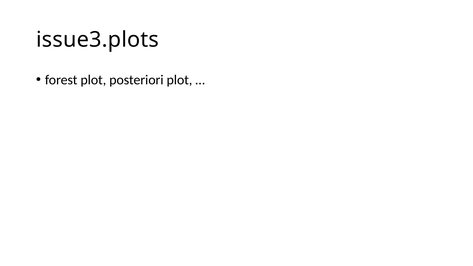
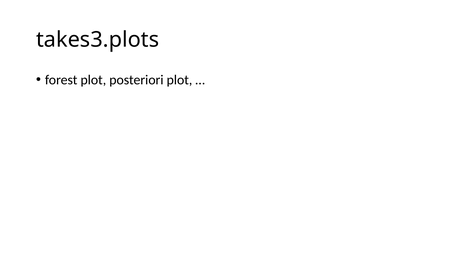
issue3.plots: issue3.plots -> takes3.plots (98, 40)
